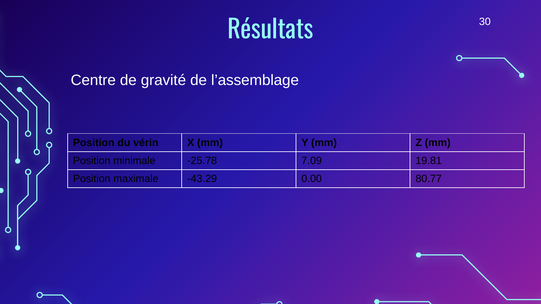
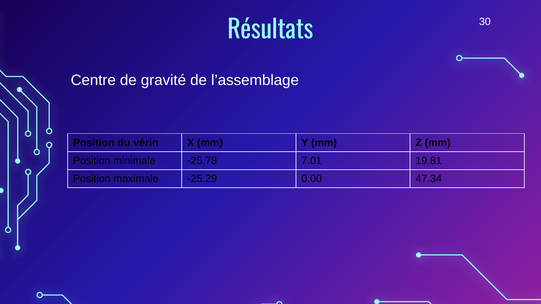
7.09: 7.09 -> 7.01 (312, 161)
-43.29: -43.29 -> -25.29 (202, 179)
80.77: 80.77 -> 47.34 (429, 179)
